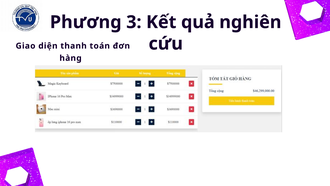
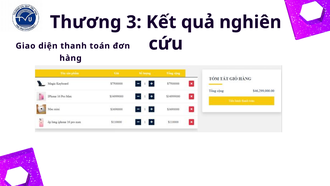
Phương: Phương -> Thương (86, 22)
